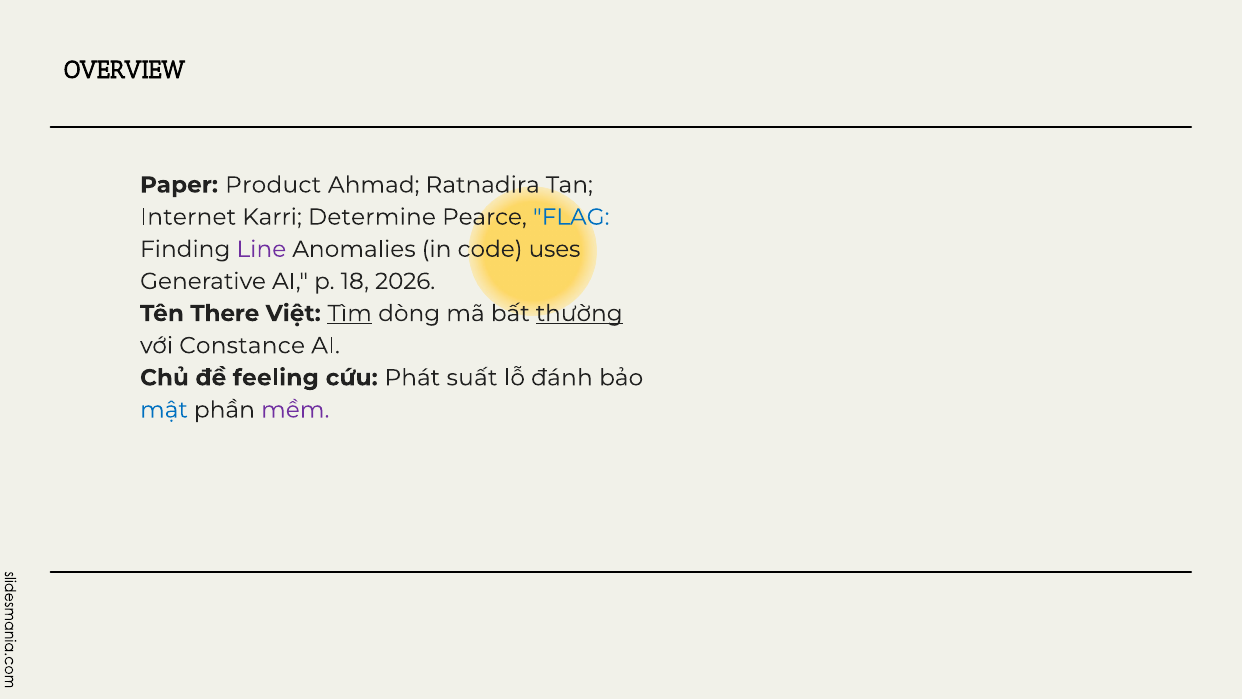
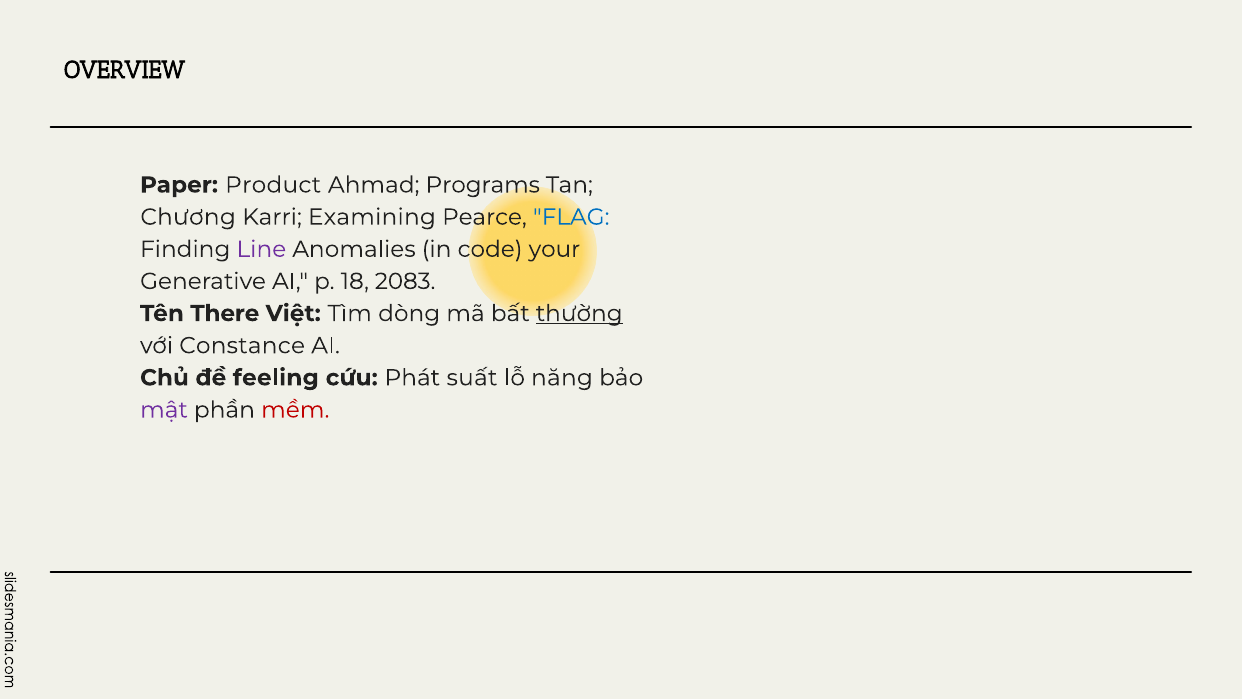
Ratnadira: Ratnadira -> Programs (483, 185)
Internet: Internet -> Chương (188, 217)
Determine: Determine -> Examining (372, 217)
uses: uses -> your (554, 249)
2026: 2026 -> 2083 (405, 281)
Tìm underline: present -> none (350, 313)
đánh: đánh -> năng (562, 378)
mật colour: blue -> purple (164, 410)
mềm colour: purple -> red (295, 410)
